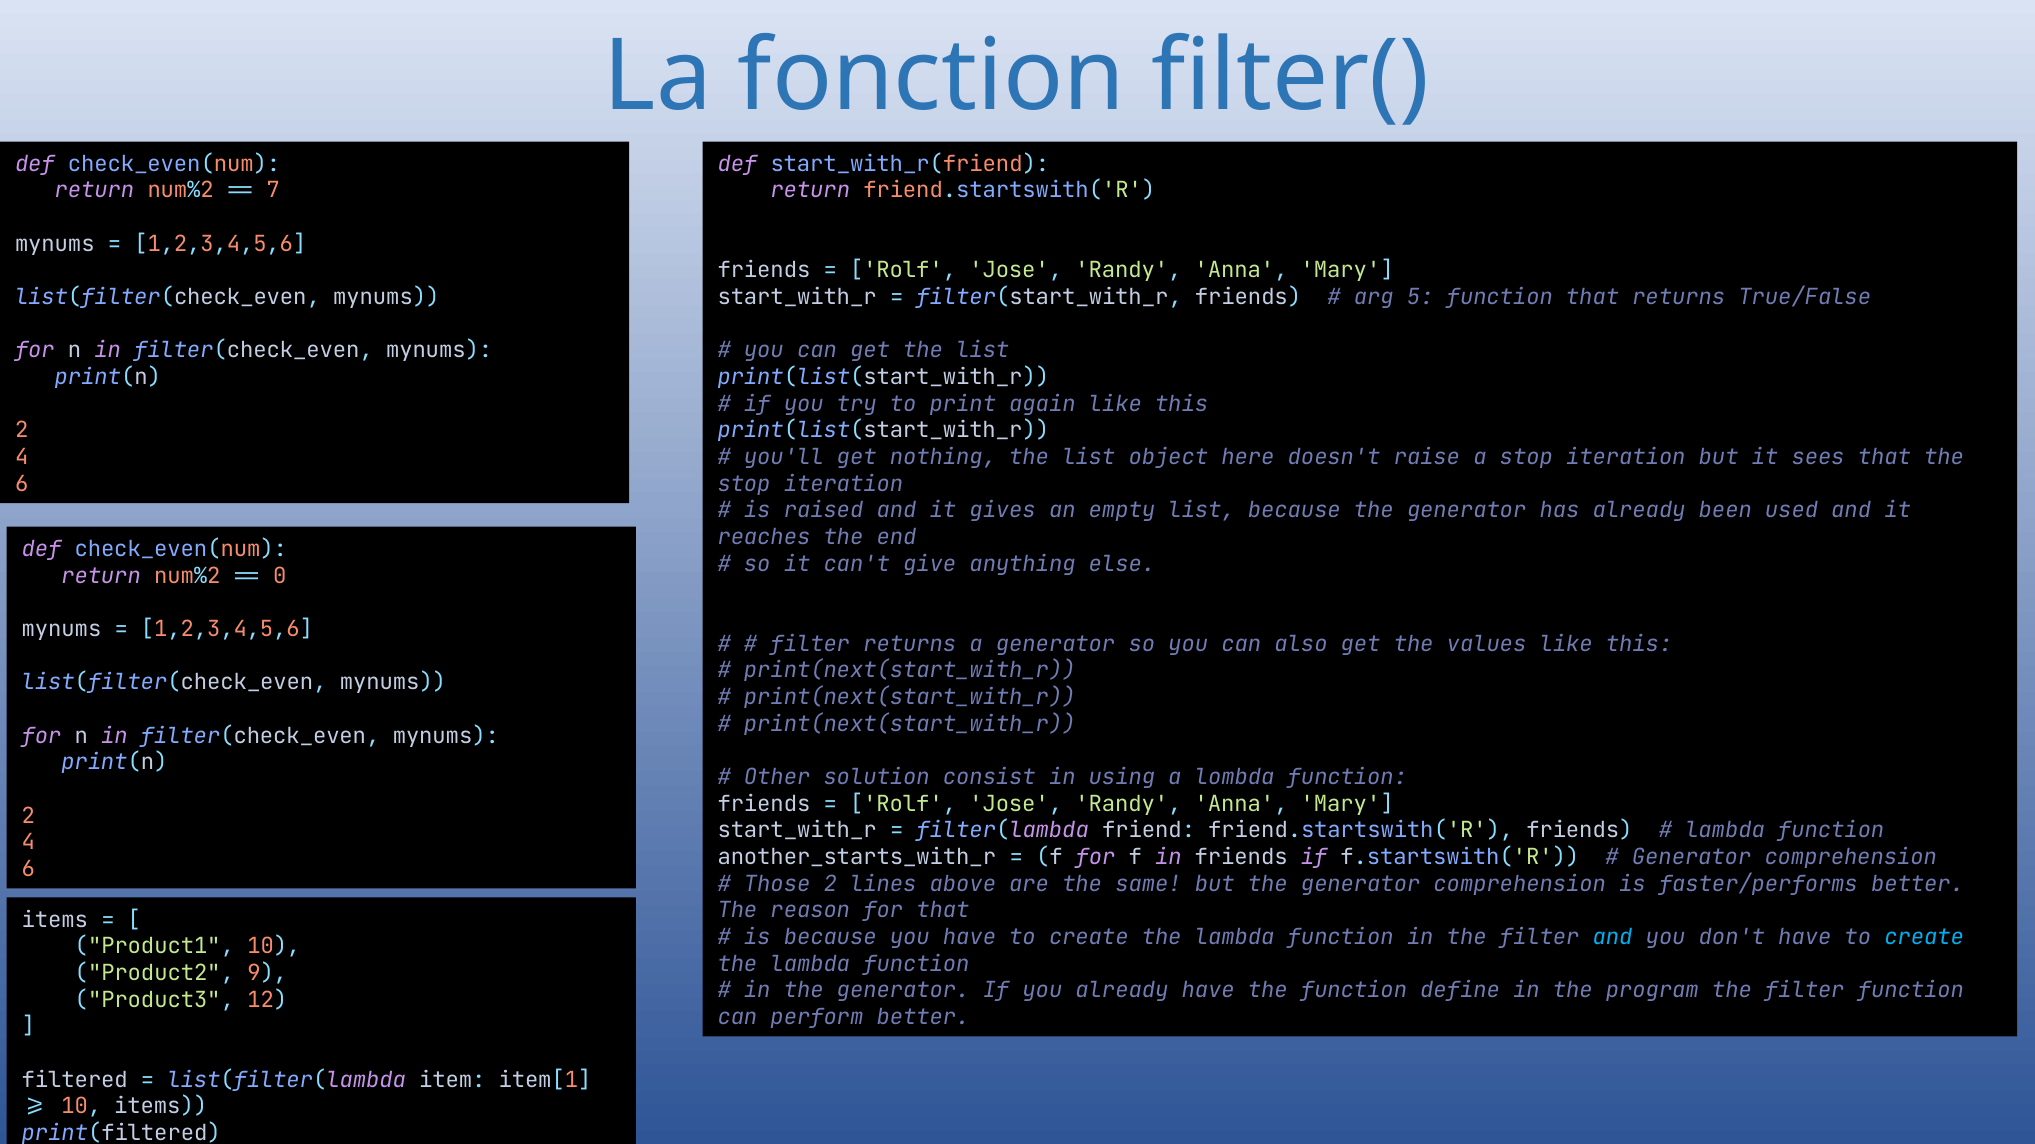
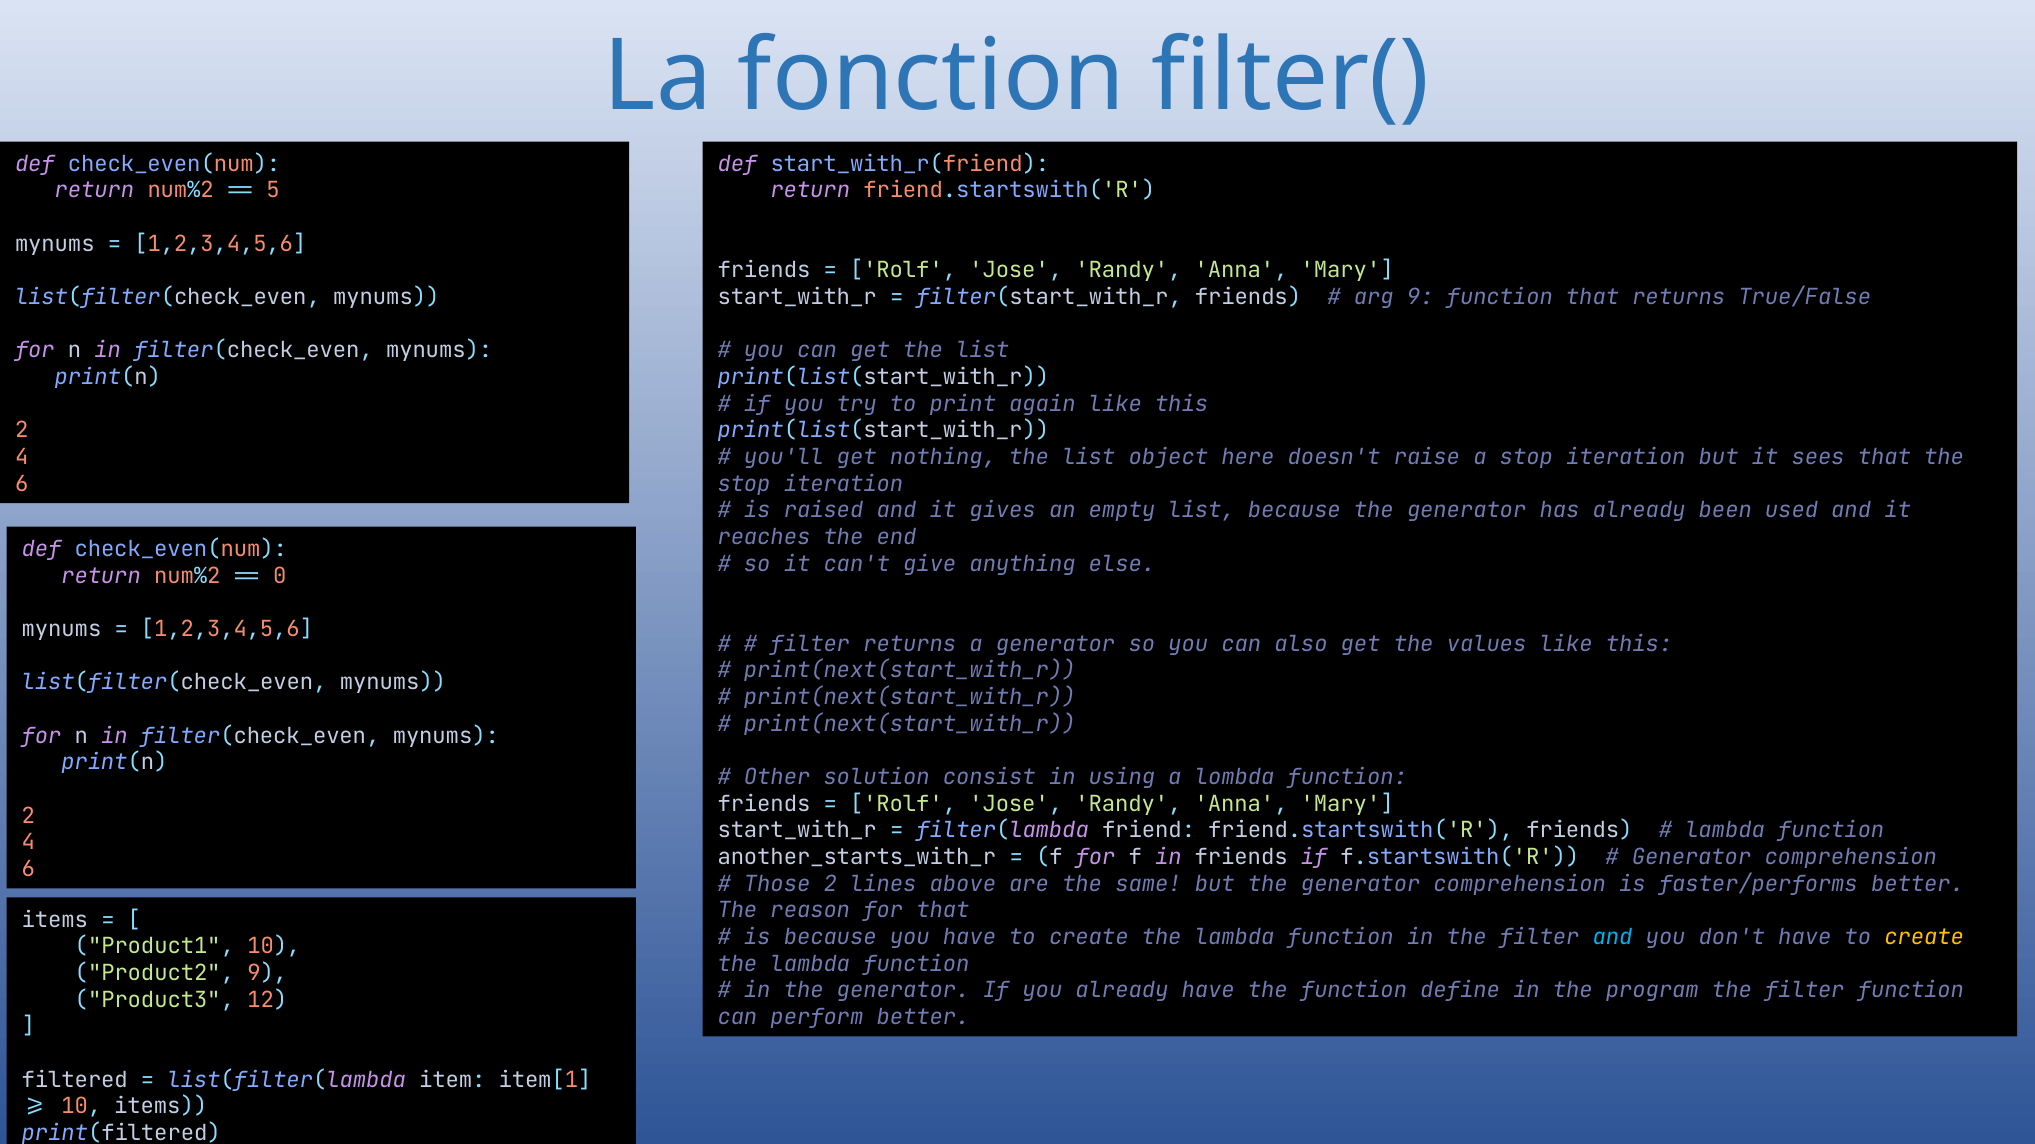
7: 7 -> 5 (273, 191)
arg 5: 5 -> 9 (1420, 297)
create colour: light blue -> yellow (1924, 938)
